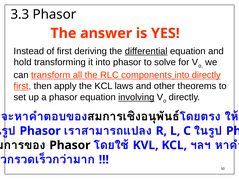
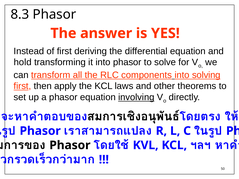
3.3: 3.3 -> 8.3 (20, 14)
differential underline: present -> none (146, 51)
into directly: directly -> solving (206, 75)
